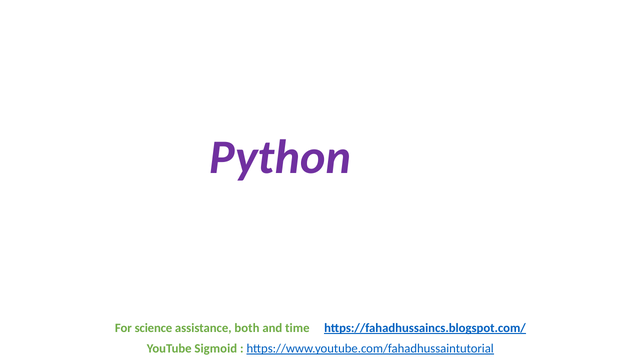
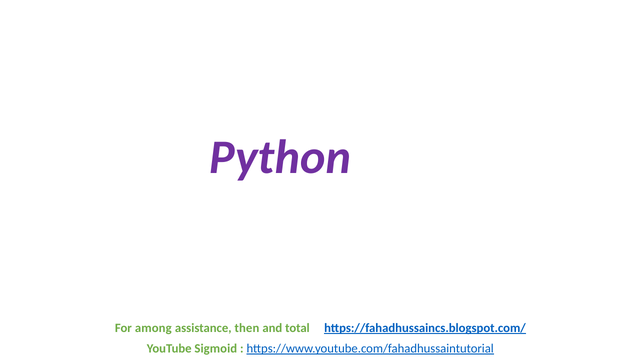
science: science -> among (153, 328)
both: both -> then (247, 328)
time: time -> total (297, 328)
